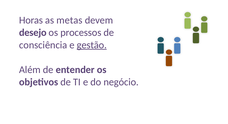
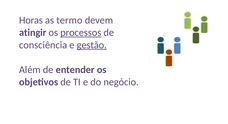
metas: metas -> termo (69, 20)
desejo: desejo -> atingir (33, 33)
processos underline: none -> present (81, 33)
